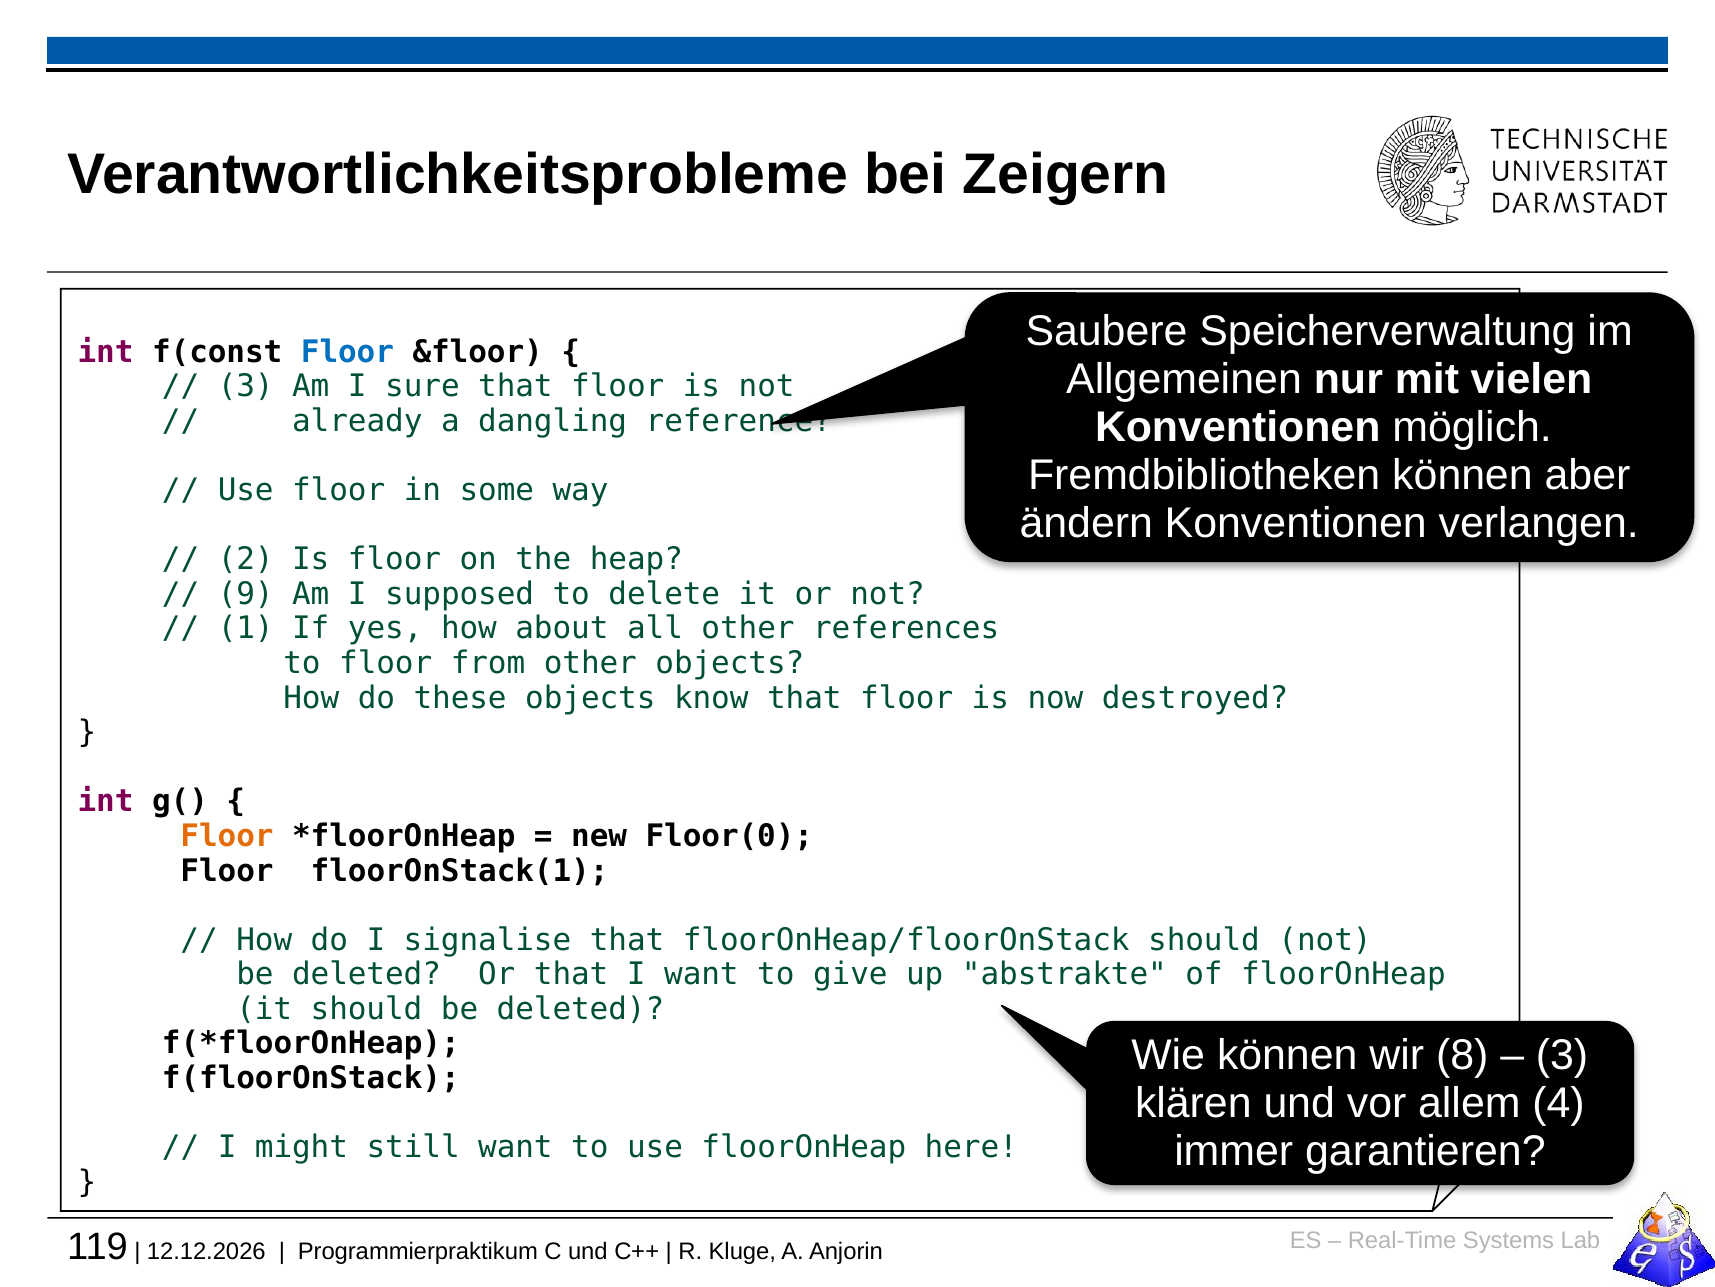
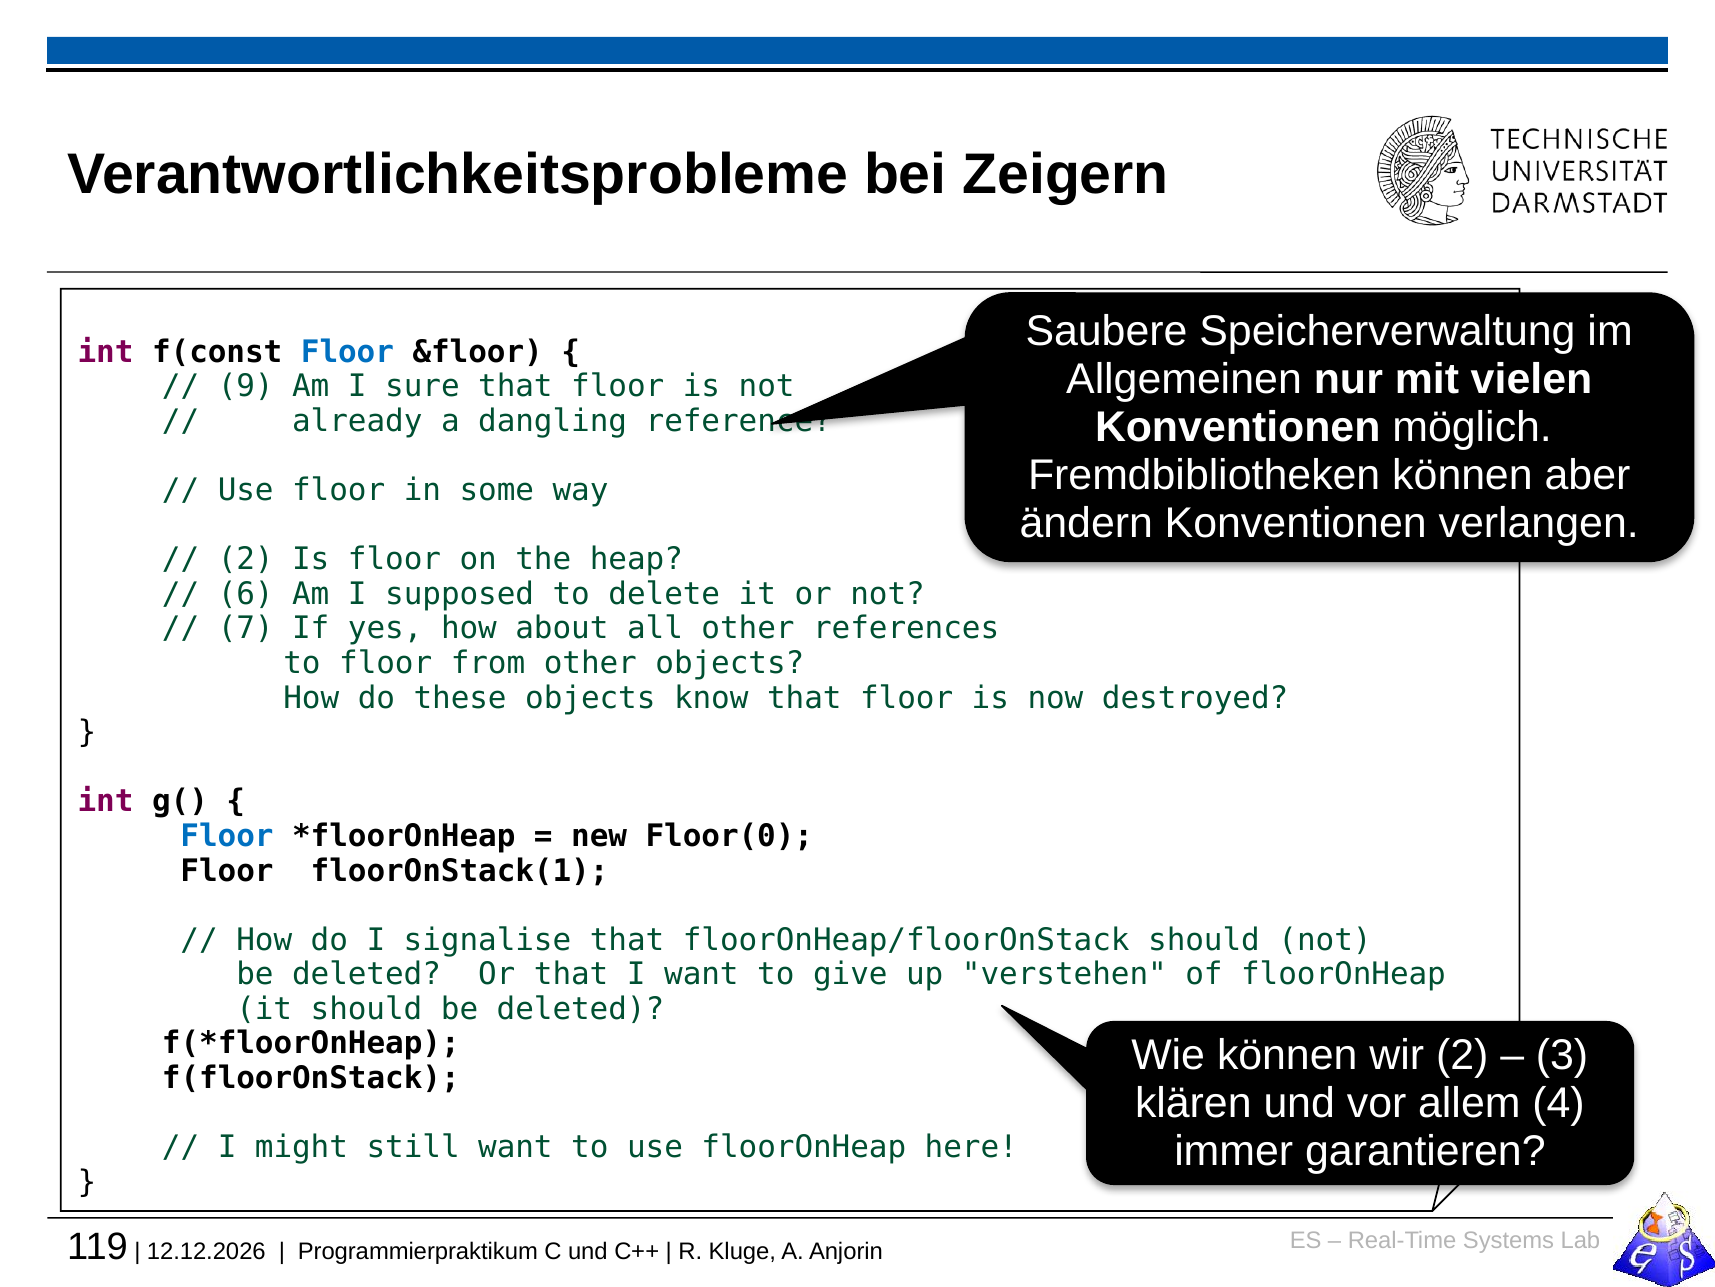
3: 3 -> 9 (246, 386)
9: 9 -> 6 (246, 594)
1: 1 -> 7 (246, 628)
Floor colour: orange -> blue (227, 836)
abstrakte: abstrakte -> verstehen (1064, 974)
wir 8: 8 -> 2 (1462, 1055)
